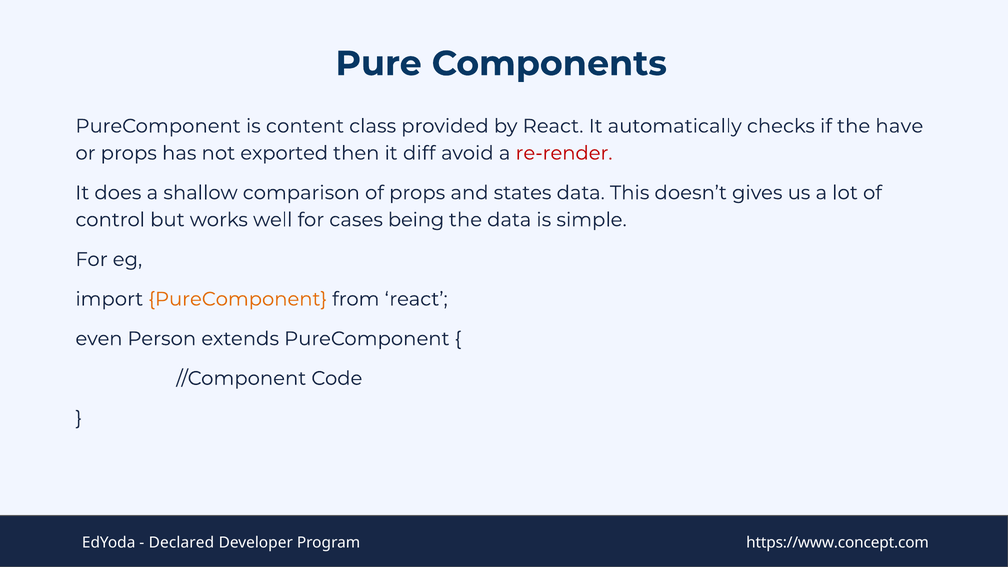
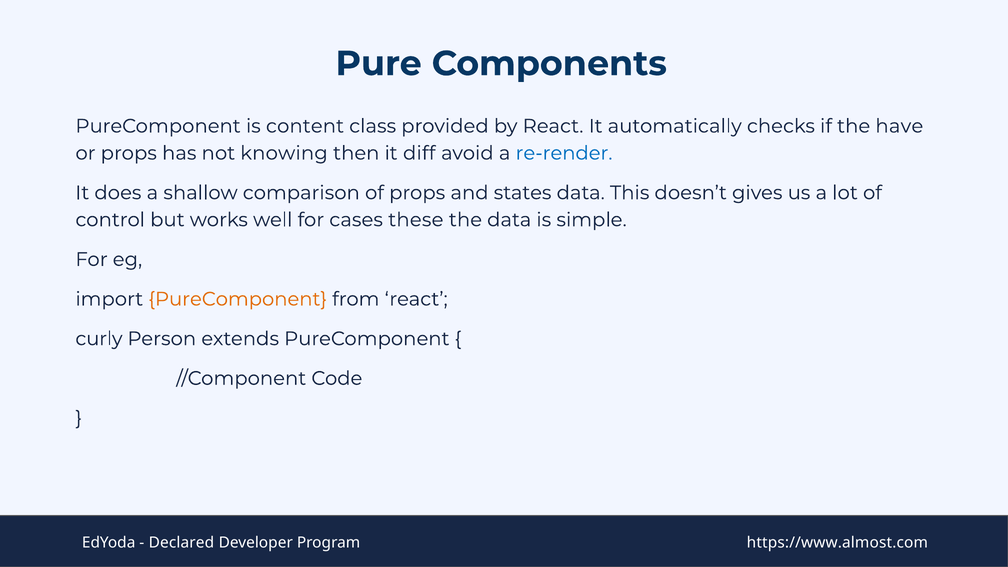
exported: exported -> knowing (284, 153)
re-render colour: red -> blue (564, 153)
being: being -> these (416, 220)
even: even -> curly (99, 339)
https://www.concept.com: https://www.concept.com -> https://www.almost.com (837, 543)
